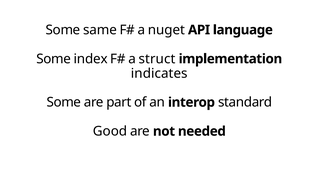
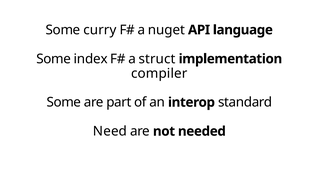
same: same -> curry (100, 30)
indicates: indicates -> compiler (159, 73)
Good: Good -> Need (110, 131)
